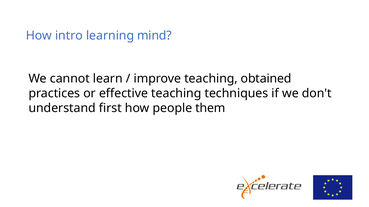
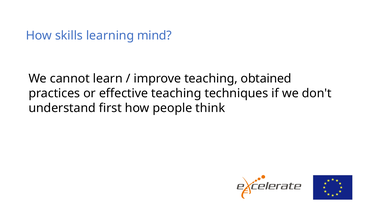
intro: intro -> skills (69, 36)
them: them -> think (210, 108)
